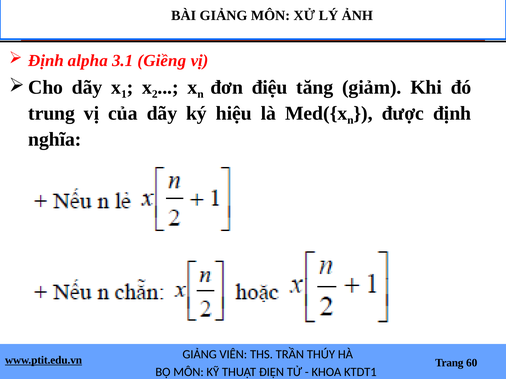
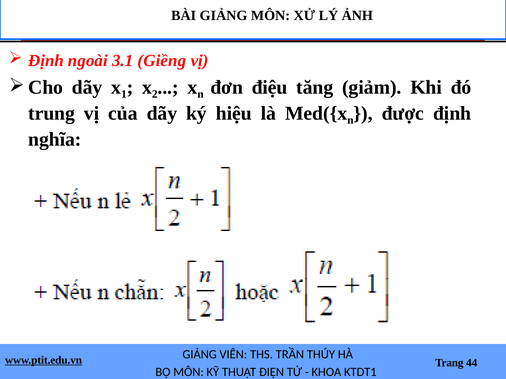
alpha: alpha -> ngoài (88, 61)
60: 60 -> 44 (472, 363)
